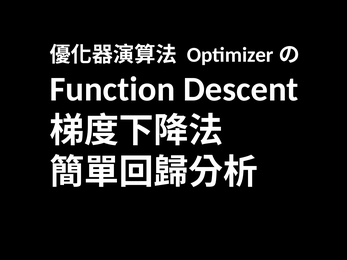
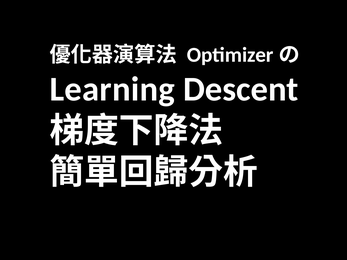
Function: Function -> Learning (112, 89)
